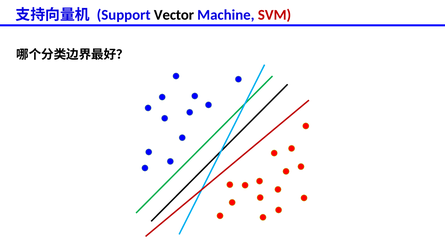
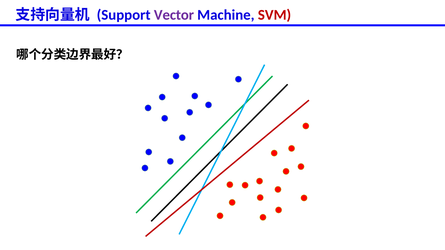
Vector colour: black -> purple (174, 15)
